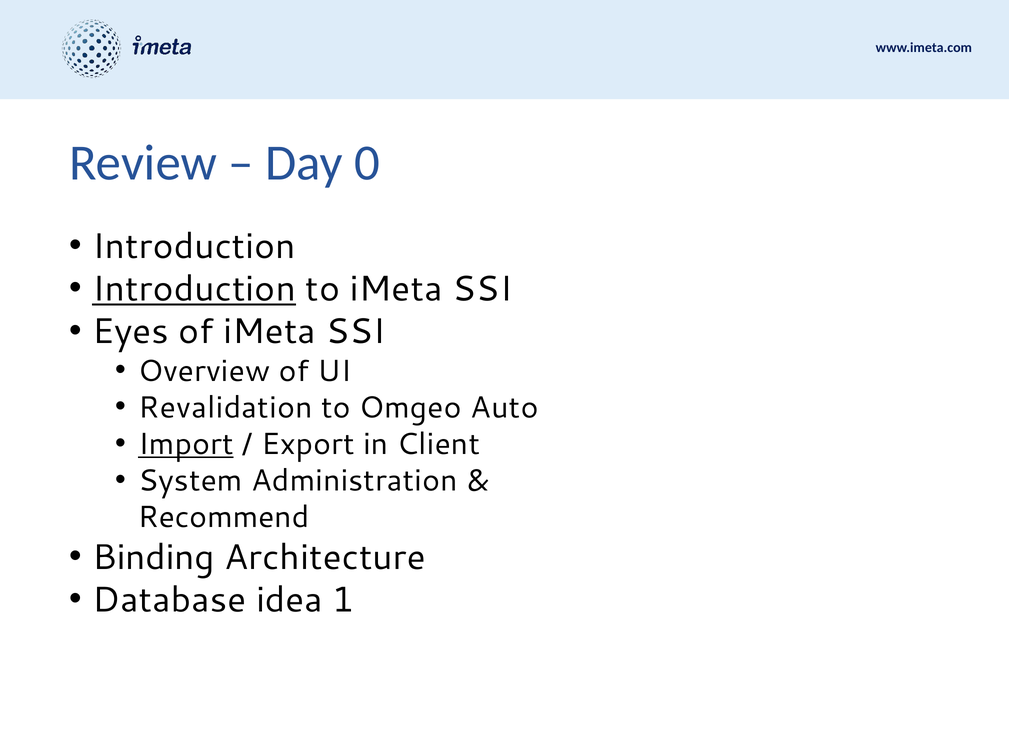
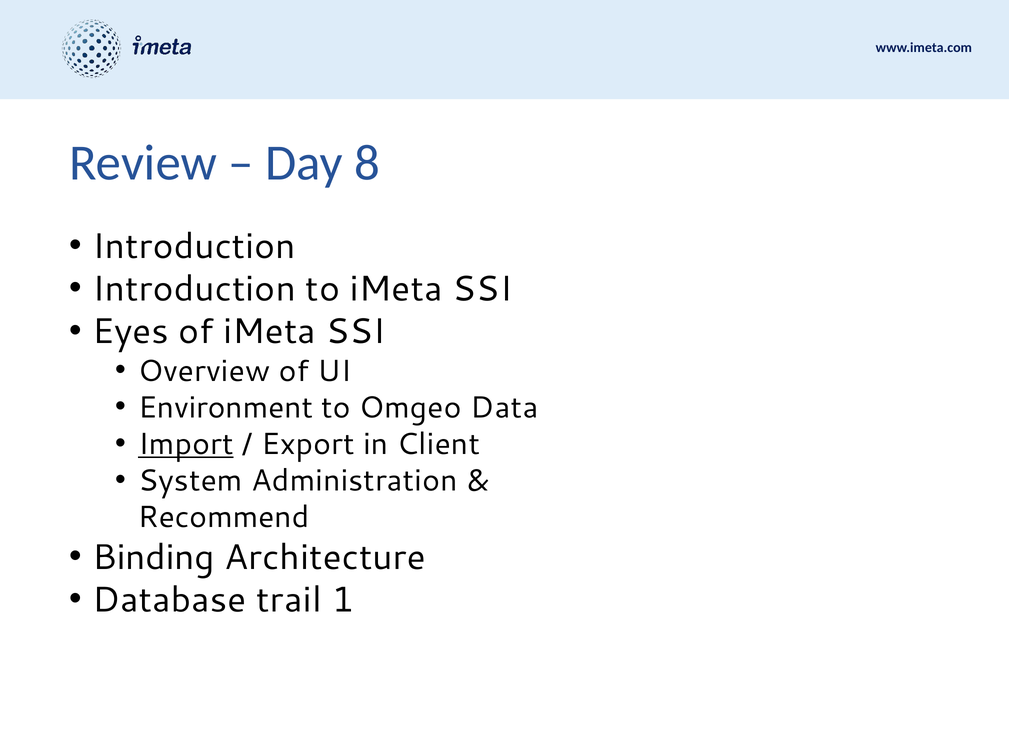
0: 0 -> 8 (367, 163)
Introduction underline: present -> none (194, 289)
Revalidation: Revalidation -> Environment (226, 408)
Auto: Auto -> Data (504, 408)
idea: idea -> trail (289, 601)
